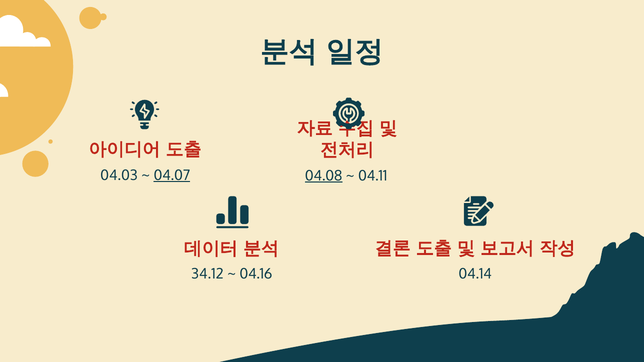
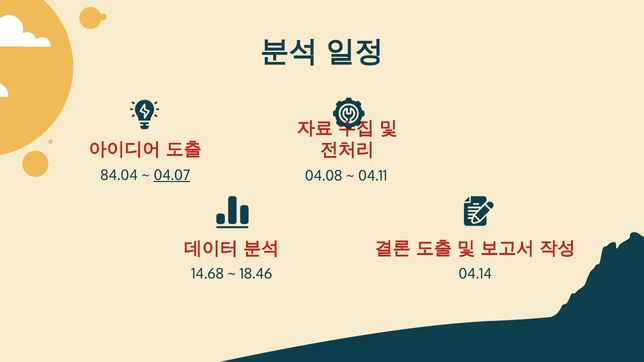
04.03: 04.03 -> 84.04 (119, 176)
04.08 underline: present -> none (324, 176)
34.12: 34.12 -> 14.68 (208, 274)
04.16: 04.16 -> 18.46 (256, 274)
